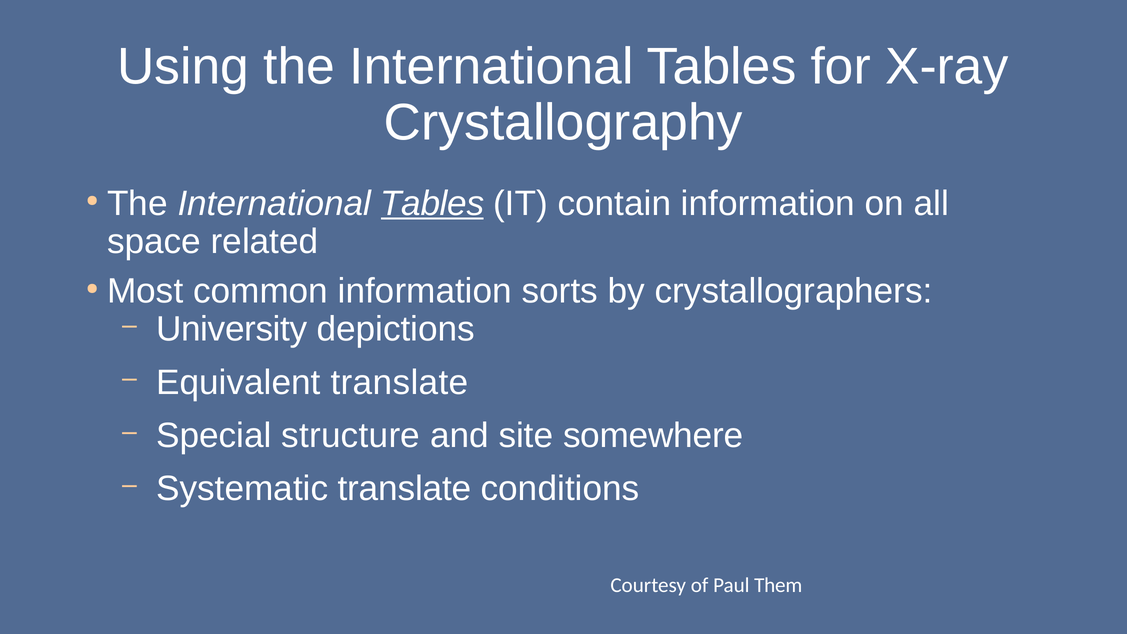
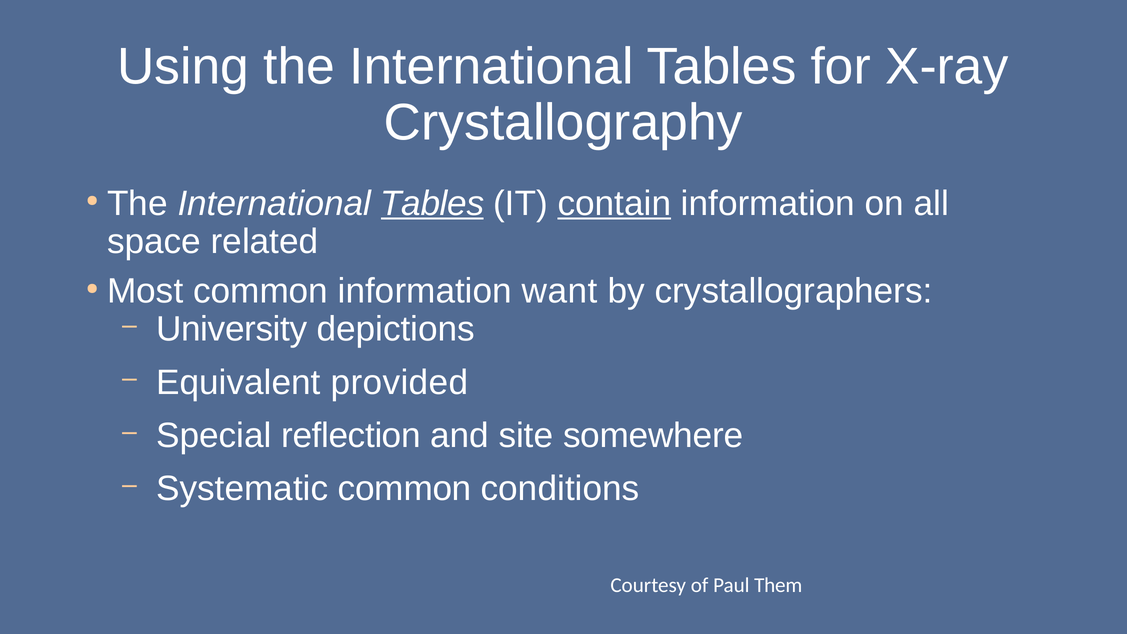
contain underline: none -> present (614, 203)
sorts: sorts -> want (560, 291)
Equivalent translate: translate -> provided (399, 382)
structure: structure -> reflection (351, 436)
Systematic translate: translate -> common (405, 489)
